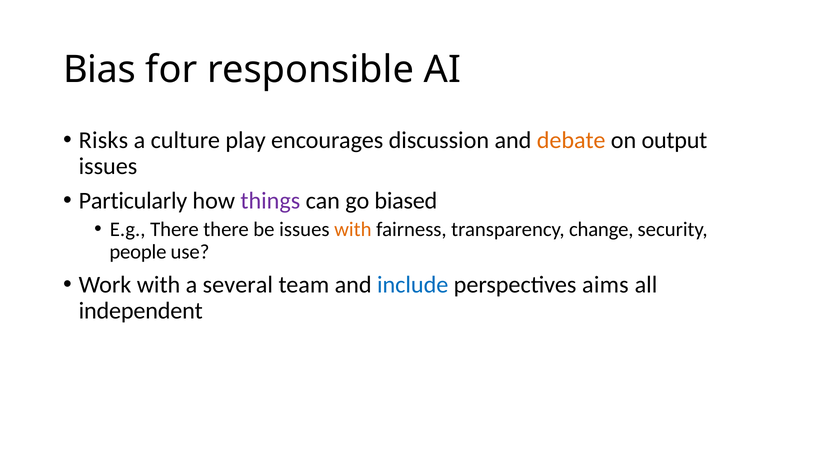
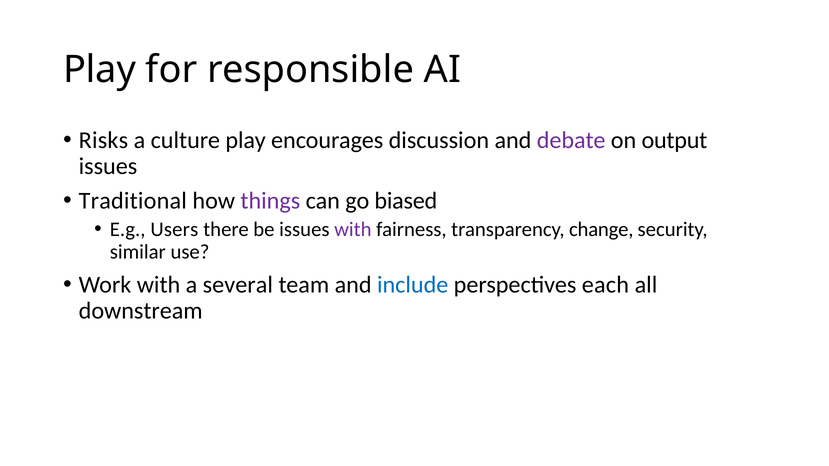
Bias: Bias -> Play (100, 70)
debate colour: orange -> purple (571, 140)
Particularly: Particularly -> Traditional (133, 201)
E.g There: There -> Users (174, 230)
with colour: orange -> purple (353, 230)
people: people -> similar (138, 252)
aims: aims -> each (605, 285)
independent: independent -> downstream (141, 311)
